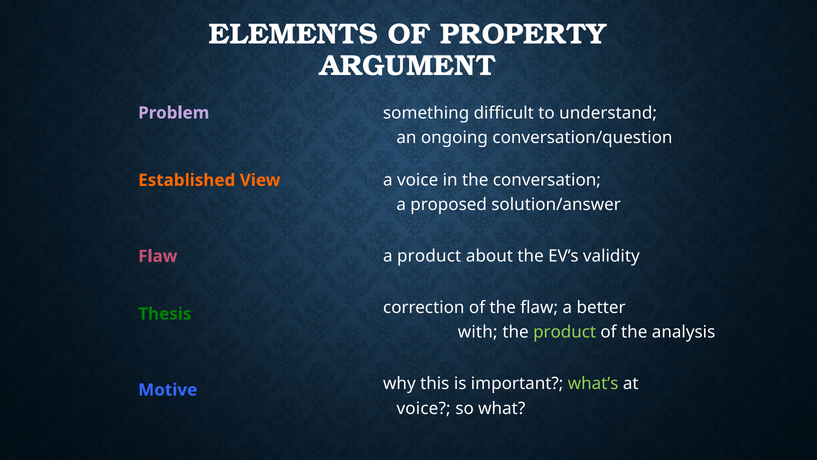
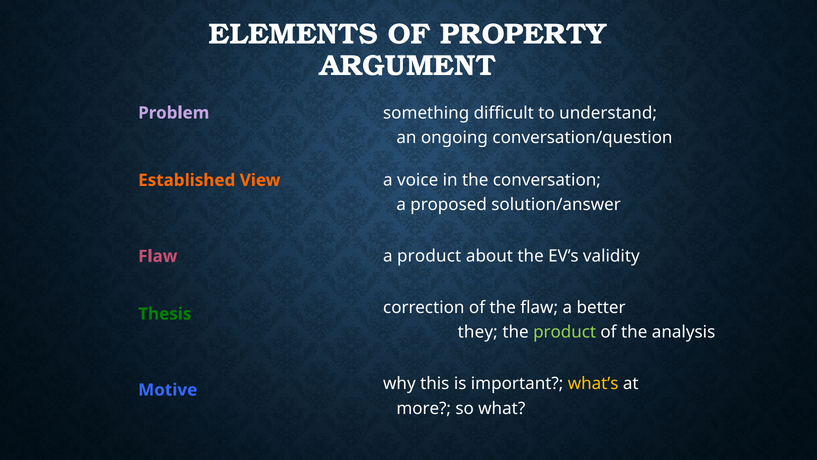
with: with -> they (478, 332)
what’s colour: light green -> yellow (593, 383)
voice: voice -> more (424, 408)
